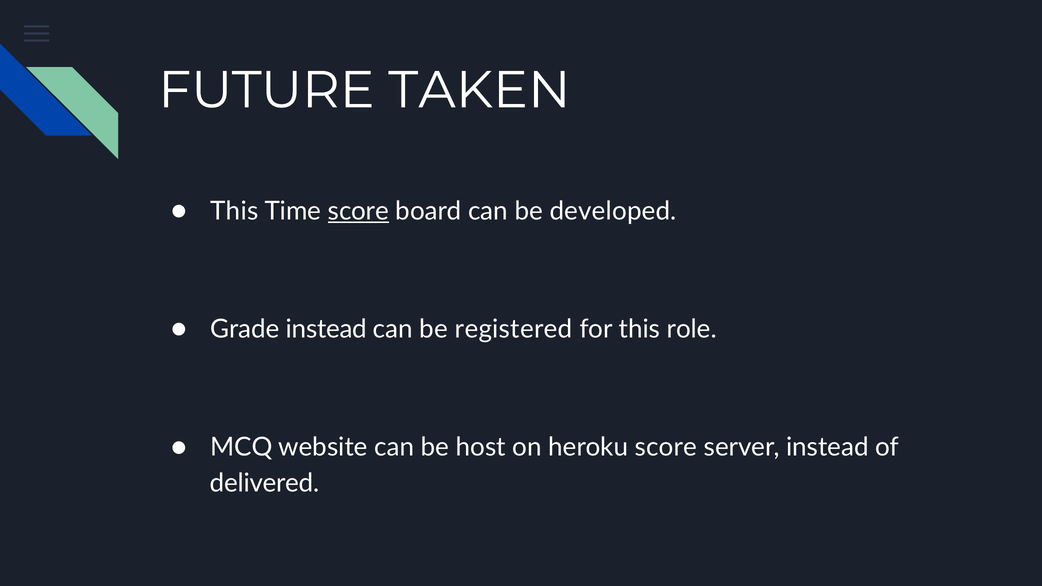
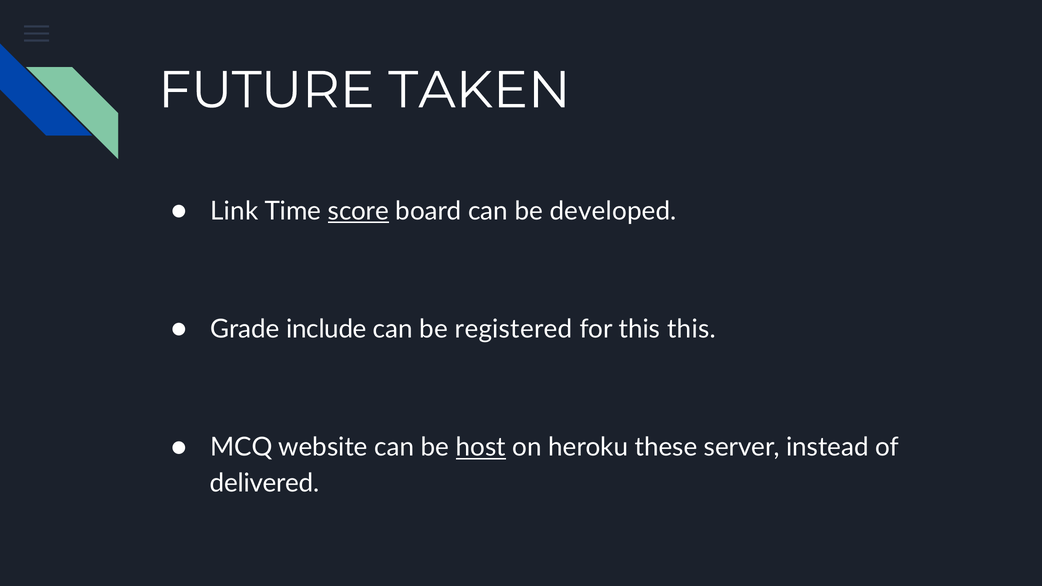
This: This -> Link (234, 211)
Grade instead: instead -> include (326, 329)
this role: role -> this (692, 329)
host underline: none -> present (481, 447)
heroku score: score -> these (666, 447)
